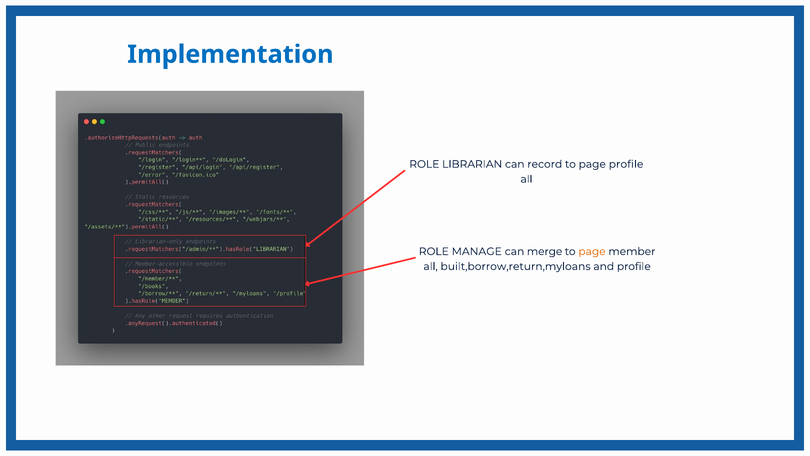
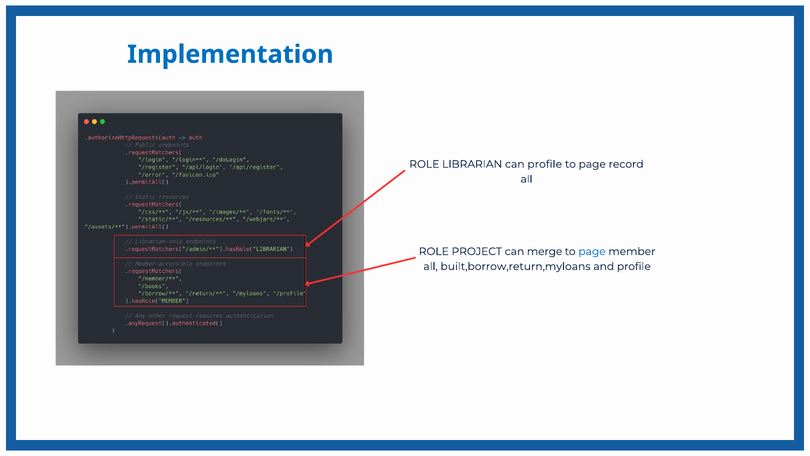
can record: record -> profile (545, 164)
page profile: profile -> record (626, 164)
MANAGE: MANAGE -> PROJECT (477, 251)
page colour: orange -> blue (592, 251)
